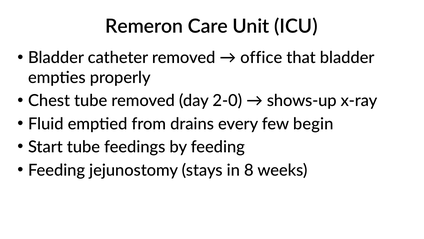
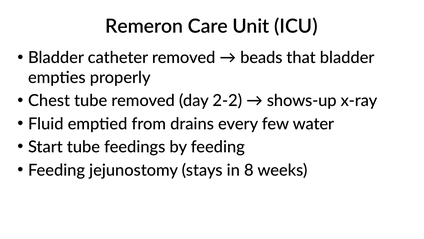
office: office -> beads (261, 58)
2-0: 2-0 -> 2-2 (227, 101)
begin: begin -> water (313, 124)
